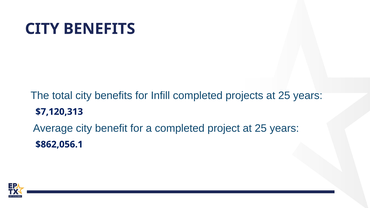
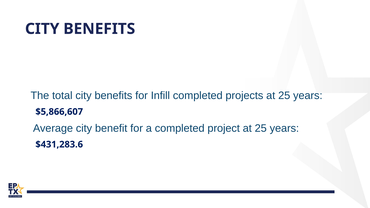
$7,120,313: $7,120,313 -> $5,866,607 (59, 112)
$862,056.1: $862,056.1 -> $431,283.6 (59, 144)
